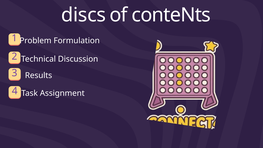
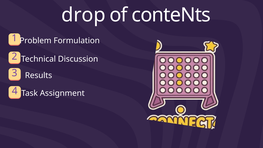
discs: discs -> drop (83, 15)
